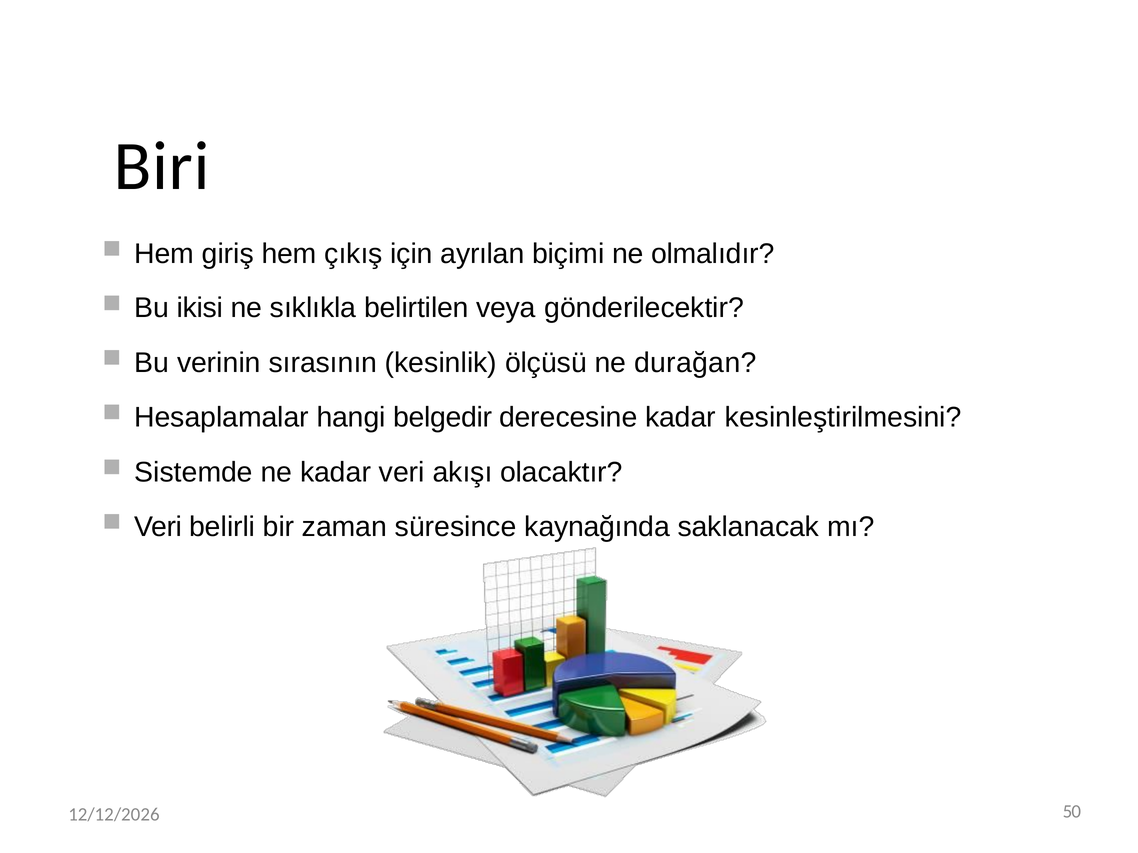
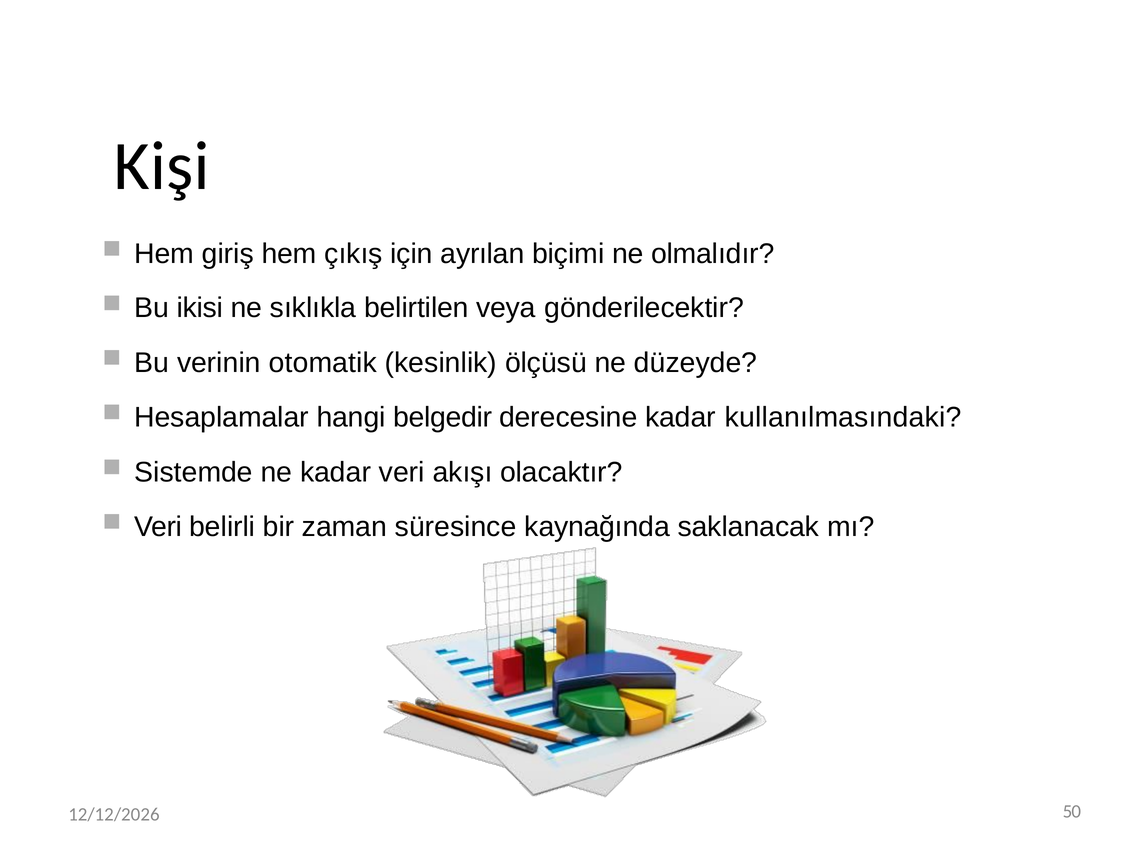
Biri: Biri -> Kişi (162, 167)
sırasının: sırasının -> otomatik (323, 363)
durağan: durağan -> düzeyde (696, 363)
kesinleştirilmesini: kesinleştirilmesini -> kullanılmasındaki (843, 418)
